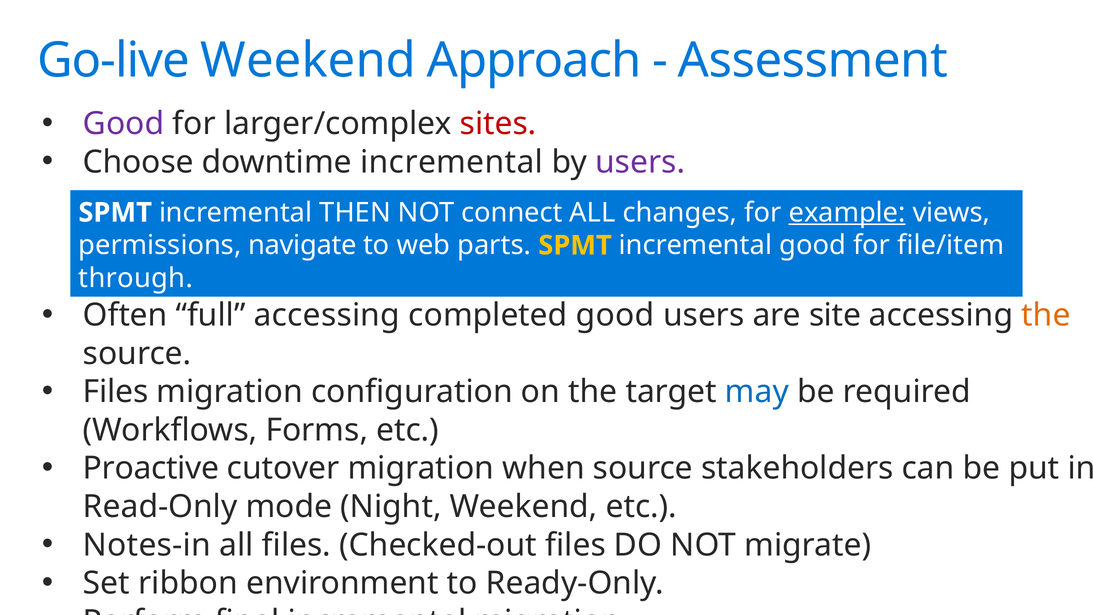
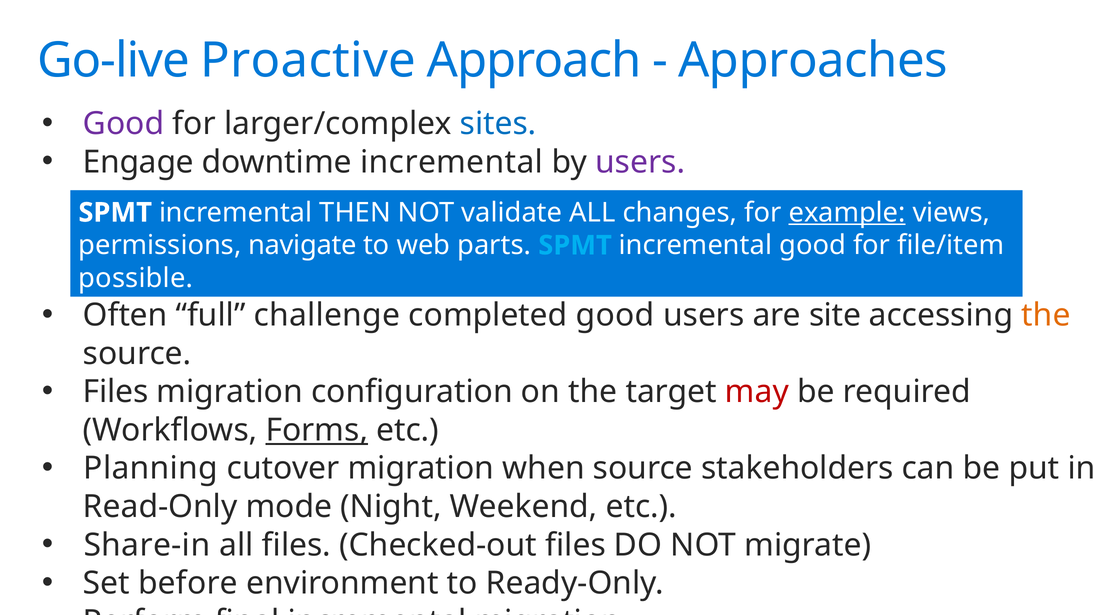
Go-live Weekend: Weekend -> Proactive (308, 60)
Assessment: Assessment -> Approaches (813, 60)
sites colour: red -> blue (498, 124)
Choose: Choose -> Engage (138, 162)
connect: connect -> validate (512, 213)
SPMT colour: yellow -> light blue (575, 245)
through: through -> possible (136, 278)
full accessing: accessing -> challenge (327, 315)
may colour: blue -> red (757, 392)
Forms underline: none -> present (317, 430)
Proactive: Proactive -> Planning (151, 468)
Notes-in: Notes-in -> Share-in (147, 545)
ribbon: ribbon -> before (188, 583)
